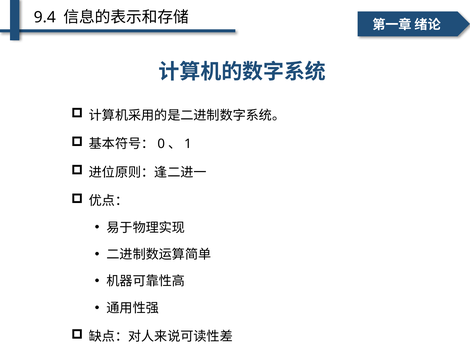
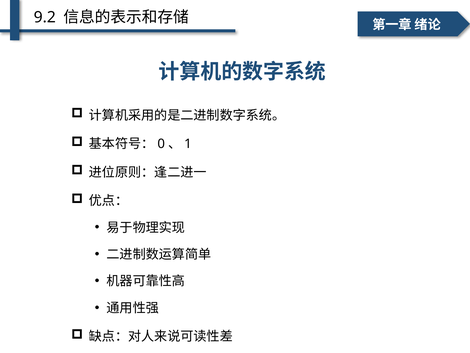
9.4: 9.4 -> 9.2 (45, 17)
